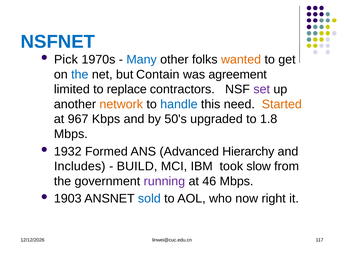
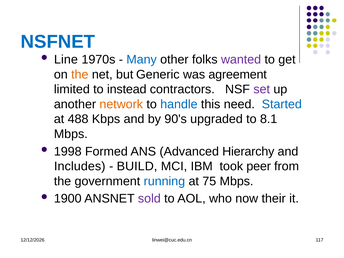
Pick: Pick -> Line (66, 60)
wanted colour: orange -> purple (241, 60)
the colour: blue -> orange (80, 74)
Contain: Contain -> Generic (158, 74)
replace: replace -> instead (127, 89)
Started colour: orange -> blue (282, 104)
967: 967 -> 488 (78, 119)
50's: 50's -> 90's (176, 119)
1.8: 1.8 -> 8.1 (269, 119)
1932: 1932 -> 1998 (68, 151)
slow: slow -> peer (259, 166)
running colour: purple -> blue (164, 181)
46: 46 -> 75 (209, 181)
1903: 1903 -> 1900 (68, 199)
sold colour: blue -> purple (149, 199)
right: right -> their (274, 199)
